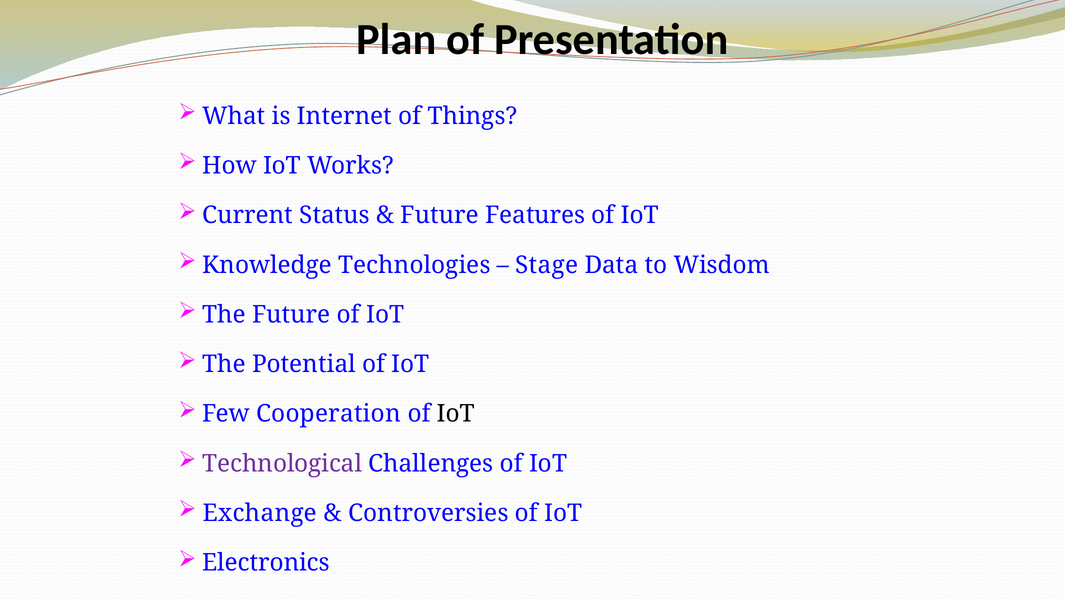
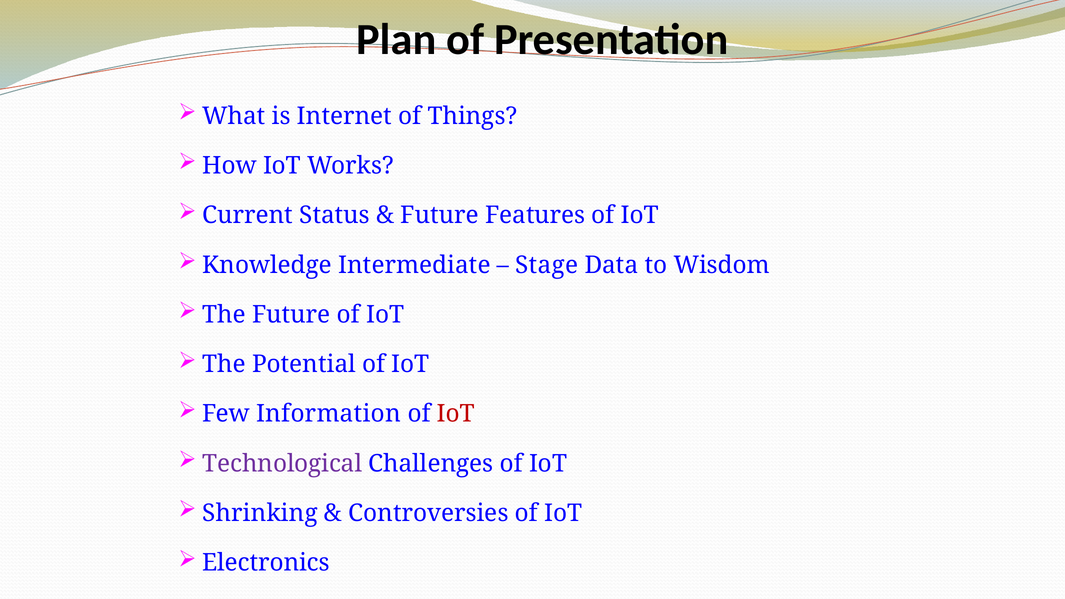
Technologies: Technologies -> Intermediate (414, 265)
Cooperation: Cooperation -> Information (329, 414)
IoT colour: black -> red (456, 414)
Exchange: Exchange -> Shrinking (260, 513)
